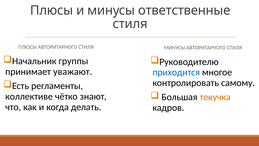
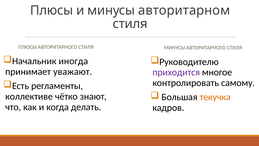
ответственные: ответственные -> авторитарном (184, 10)
группы: группы -> иногда (73, 61)
приходится colour: blue -> purple (176, 72)
